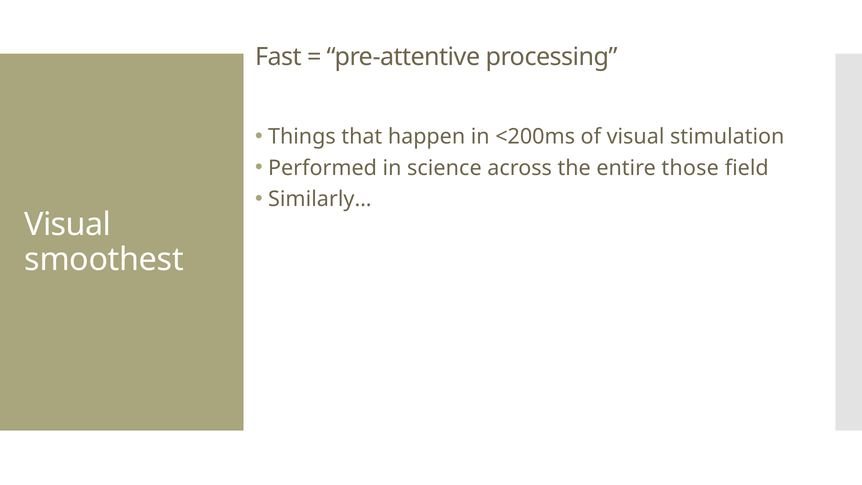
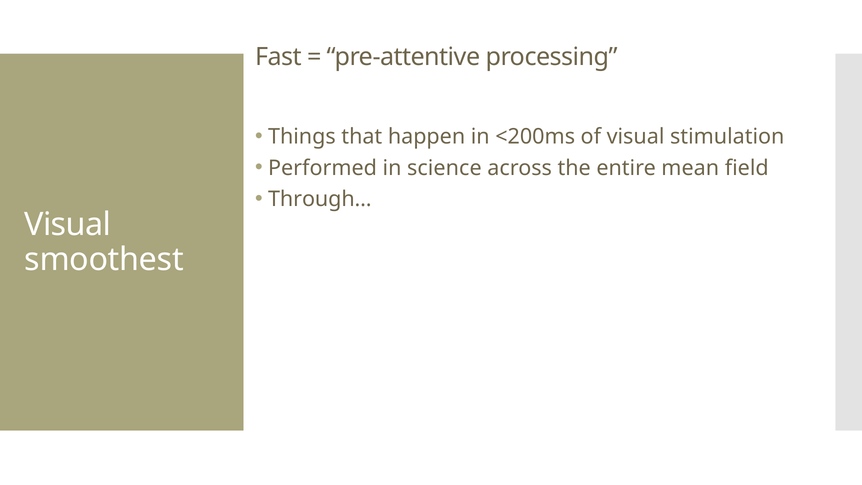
those: those -> mean (690, 168)
Similarly…: Similarly… -> Through… (320, 199)
